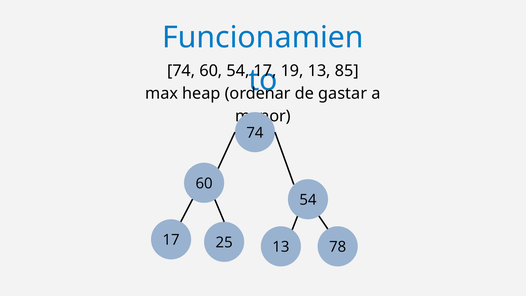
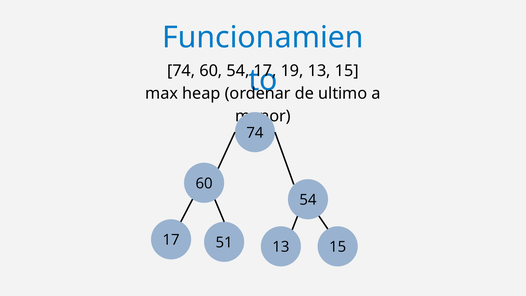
19 13 85: 85 -> 15 (347, 71)
gastar: gastar -> ultimo (343, 94)
25: 25 -> 51 (224, 242)
78: 78 -> 15 (338, 247)
